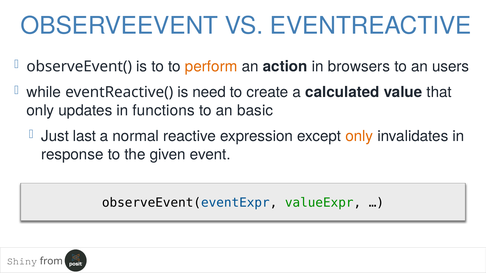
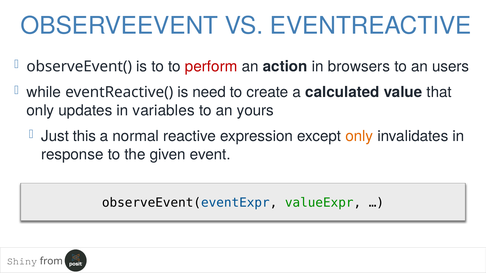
perform colour: orange -> red (211, 66)
functions: functions -> variables (164, 111)
basic: basic -> yours (255, 111)
last: last -> this (84, 136)
